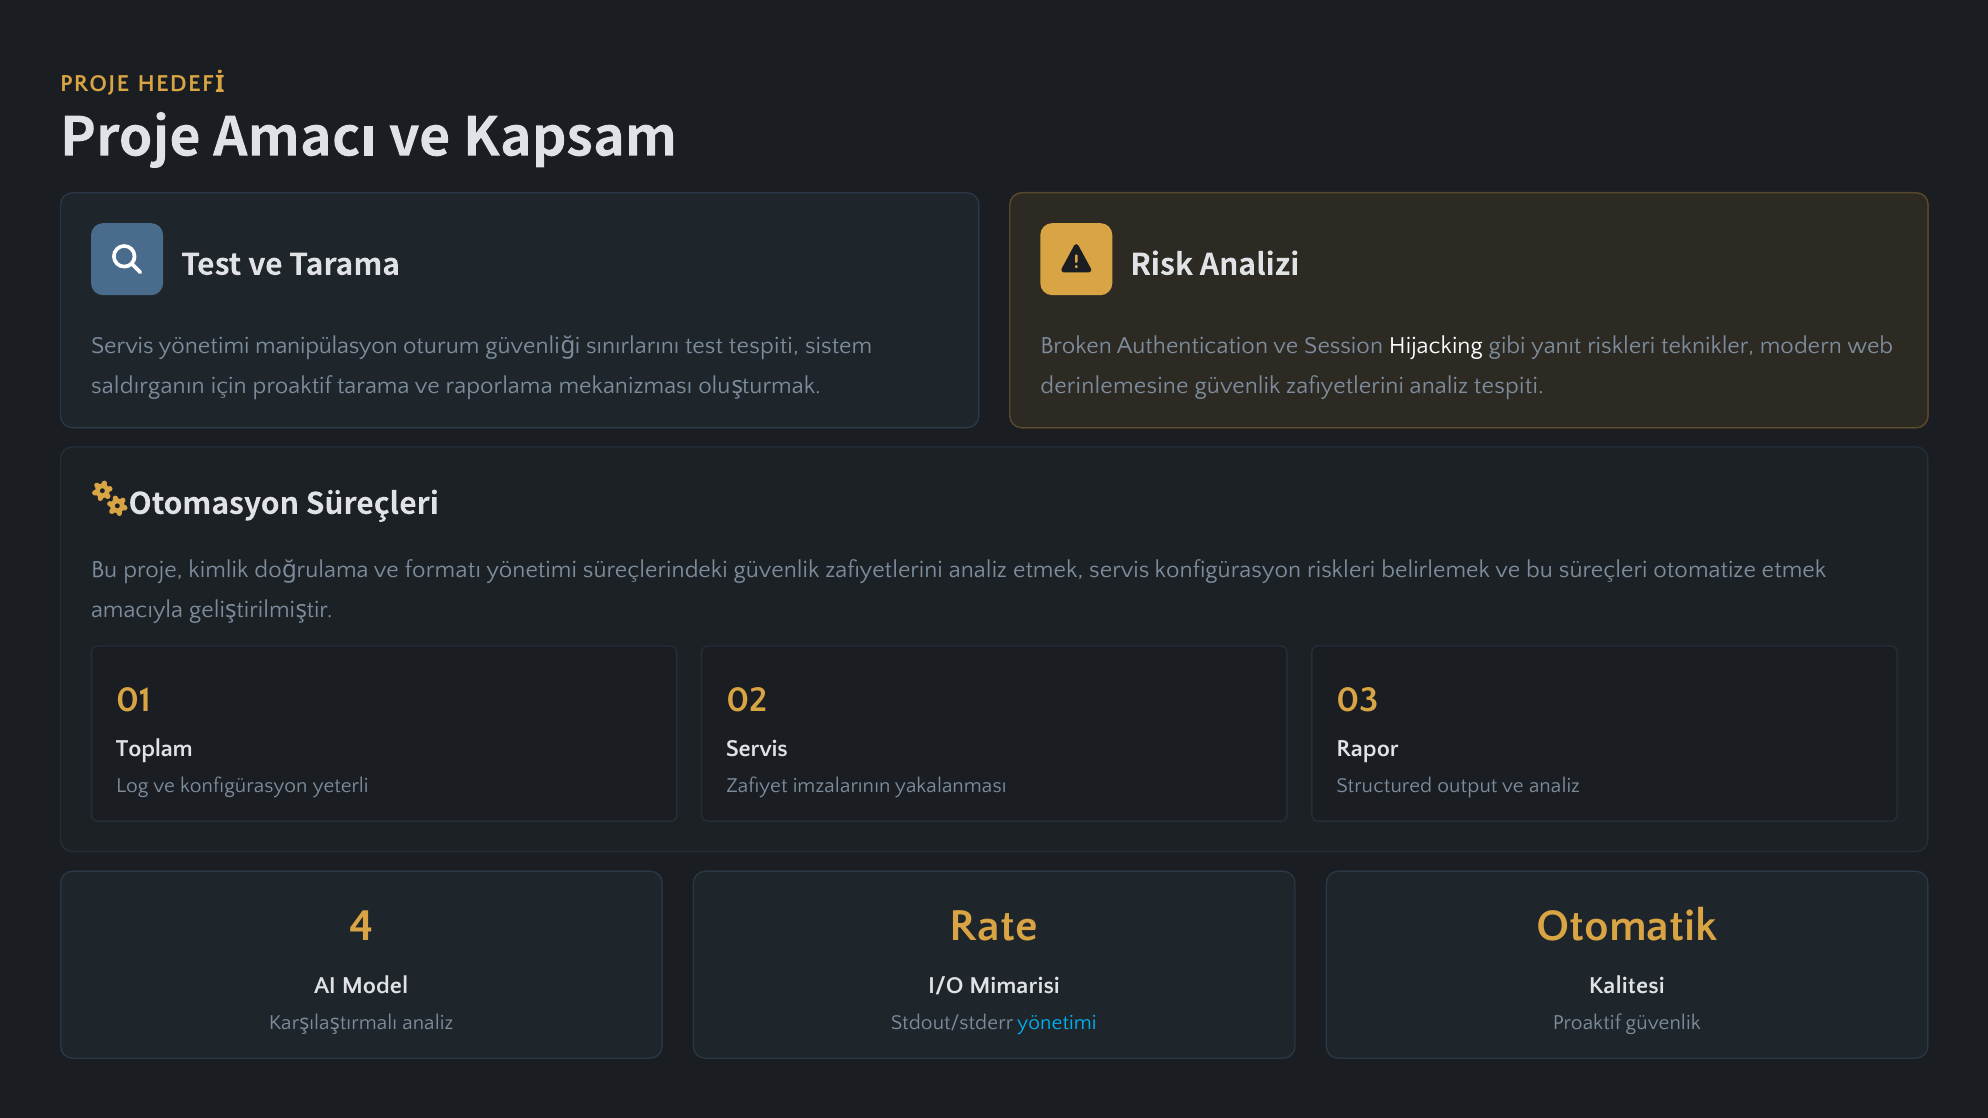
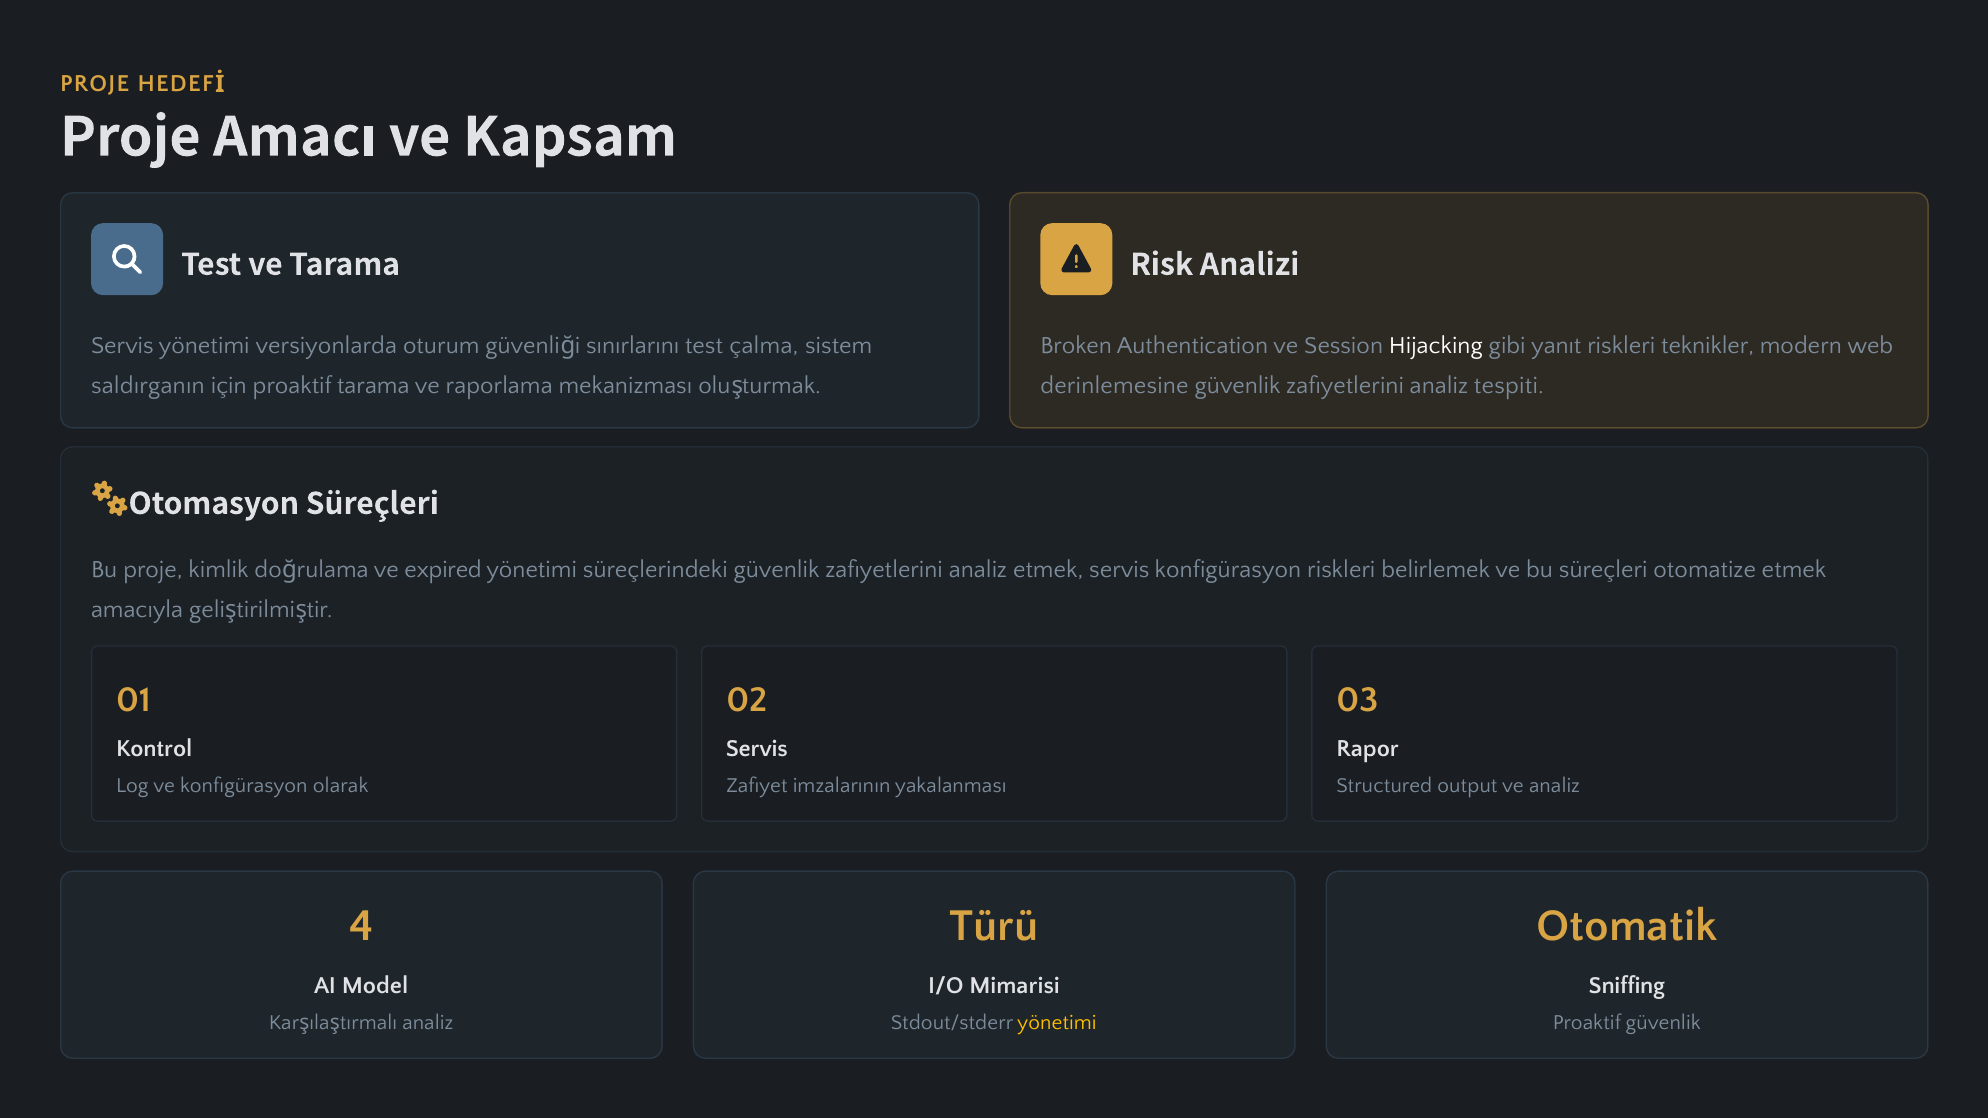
manipülasyon: manipülasyon -> versiyonlarda (326, 346)
test tespiti: tespiti -> çalma (764, 346)
formatı: formatı -> expired (443, 570)
Toplam: Toplam -> Kontrol (154, 749)
yeterli: yeterli -> olarak (341, 786)
Rate: Rate -> Türü (994, 926)
Kalitesi: Kalitesi -> Sniffing (1627, 986)
yönetimi colour: light blue -> yellow (1057, 1023)
